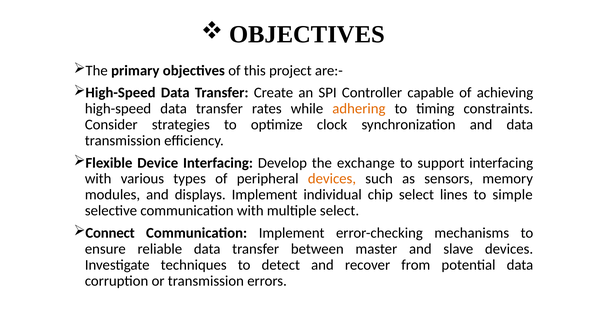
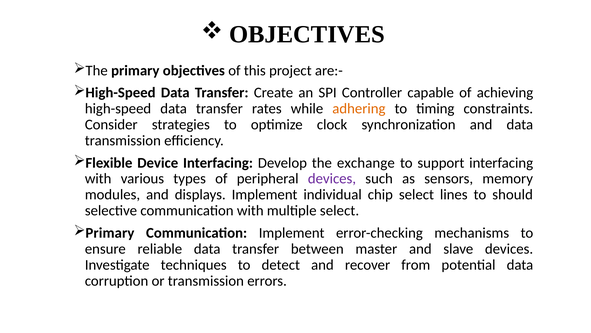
devices colour: orange -> purple (332, 178)
simple: simple -> should (513, 194)
Connect: Connect -> Primary (110, 232)
